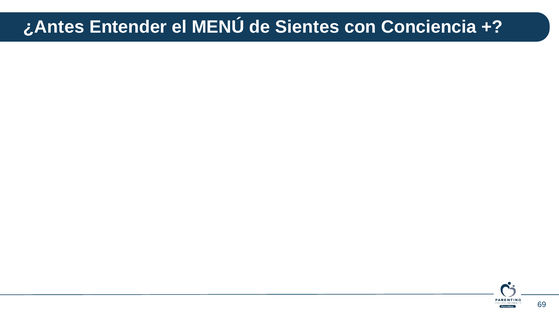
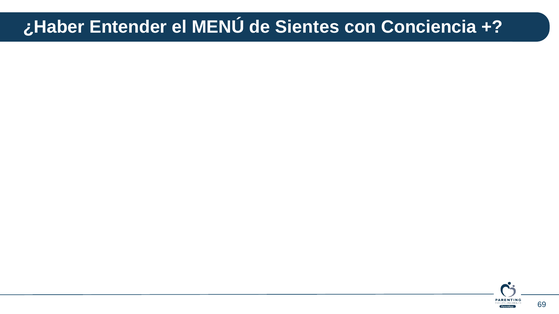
¿Antes: ¿Antes -> ¿Haber (54, 27)
